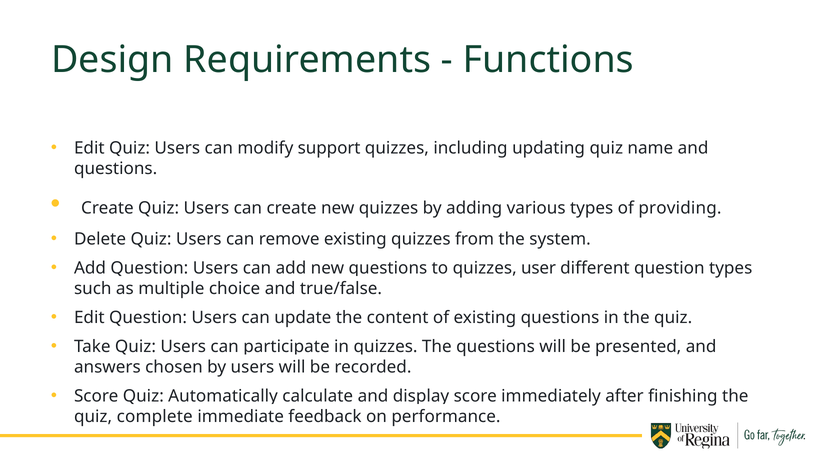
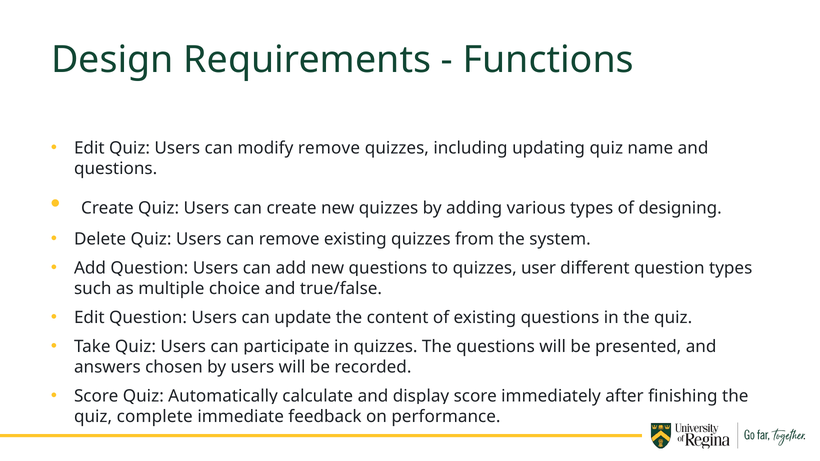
modify support: support -> remove (329, 148)
providing: providing -> designing (680, 208)
